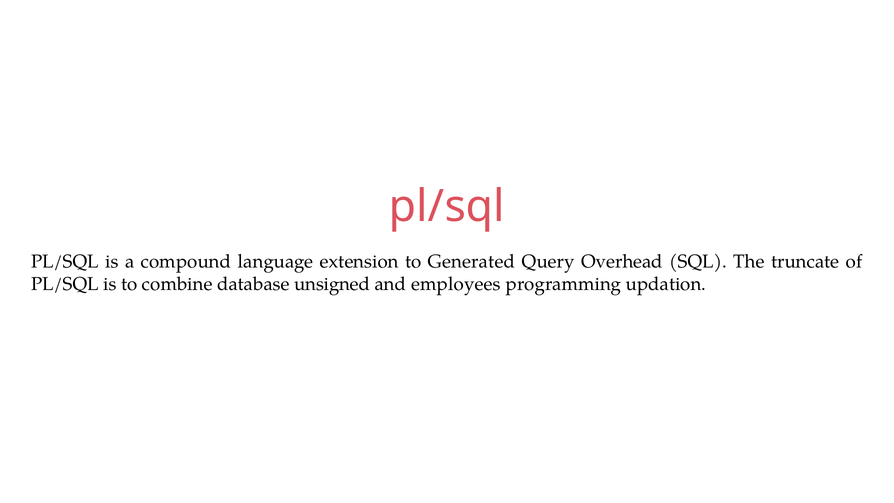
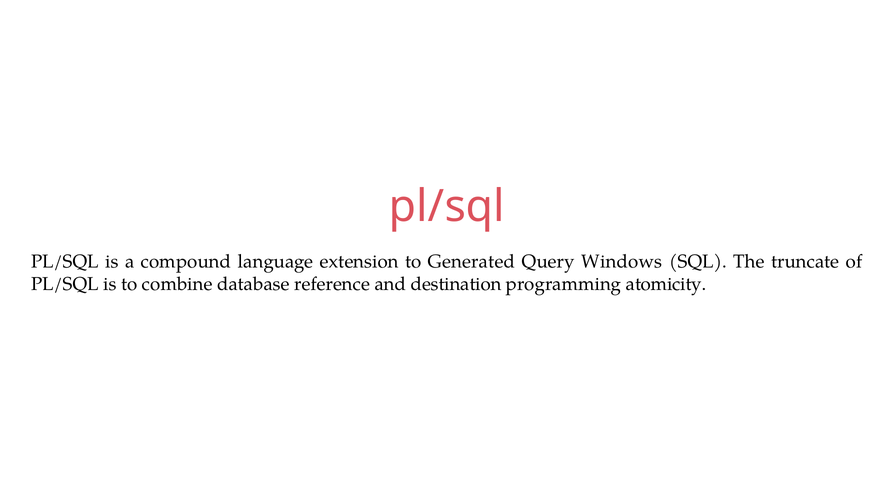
Overhead: Overhead -> Windows (622, 262)
unsigned: unsigned -> reference (332, 284)
employees: employees -> destination (456, 284)
updation: updation -> atomicity (666, 284)
